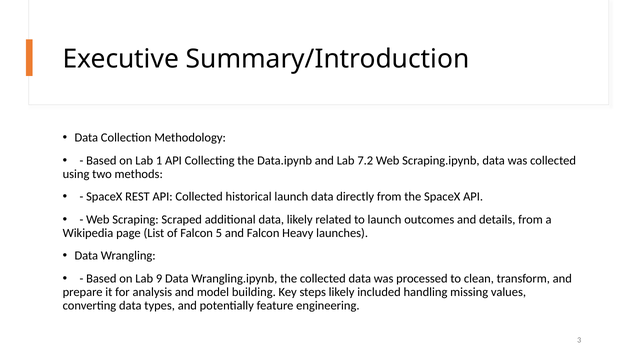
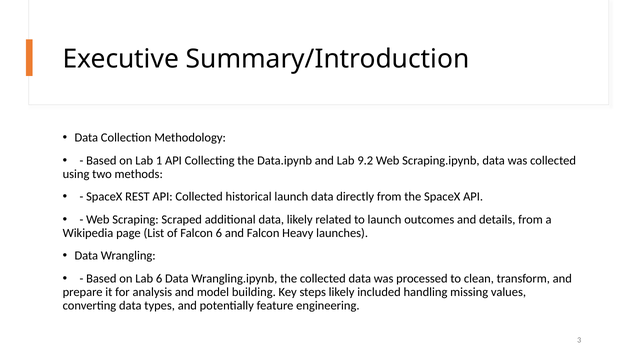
7.2: 7.2 -> 9.2 (365, 161)
Falcon 5: 5 -> 6 (219, 233)
Lab 9: 9 -> 6 (159, 279)
